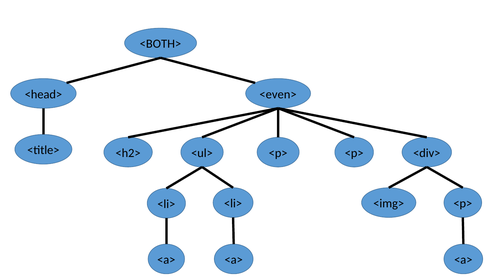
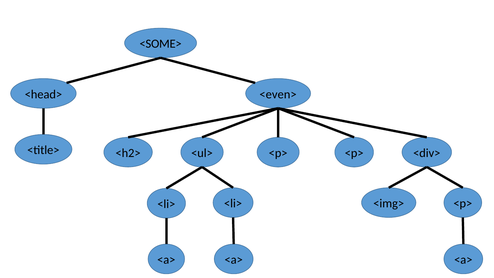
<BOTH>: <BOTH> -> <SOME> (161, 44)
